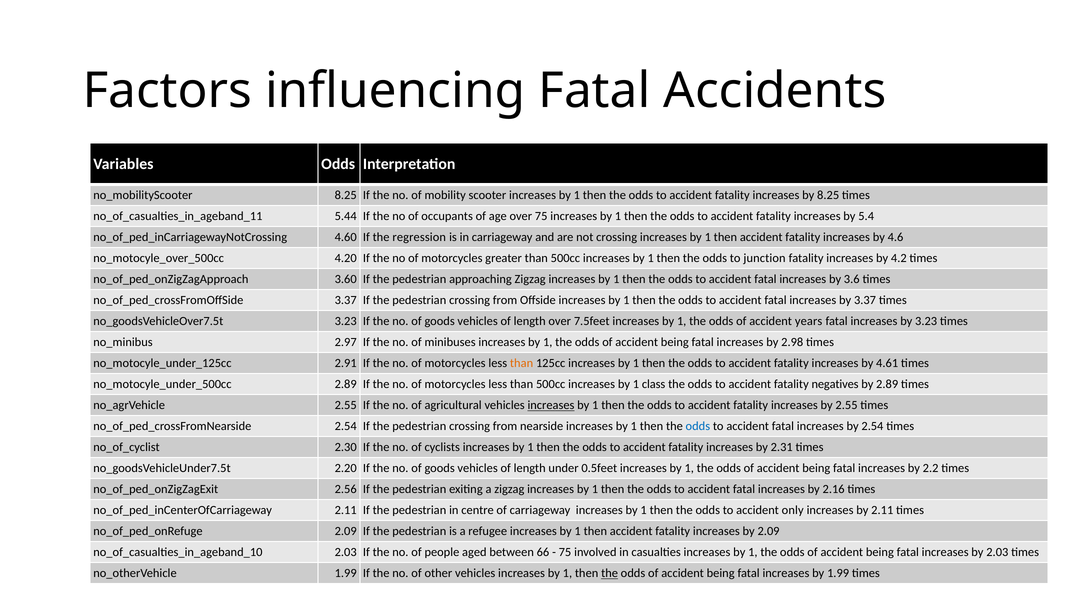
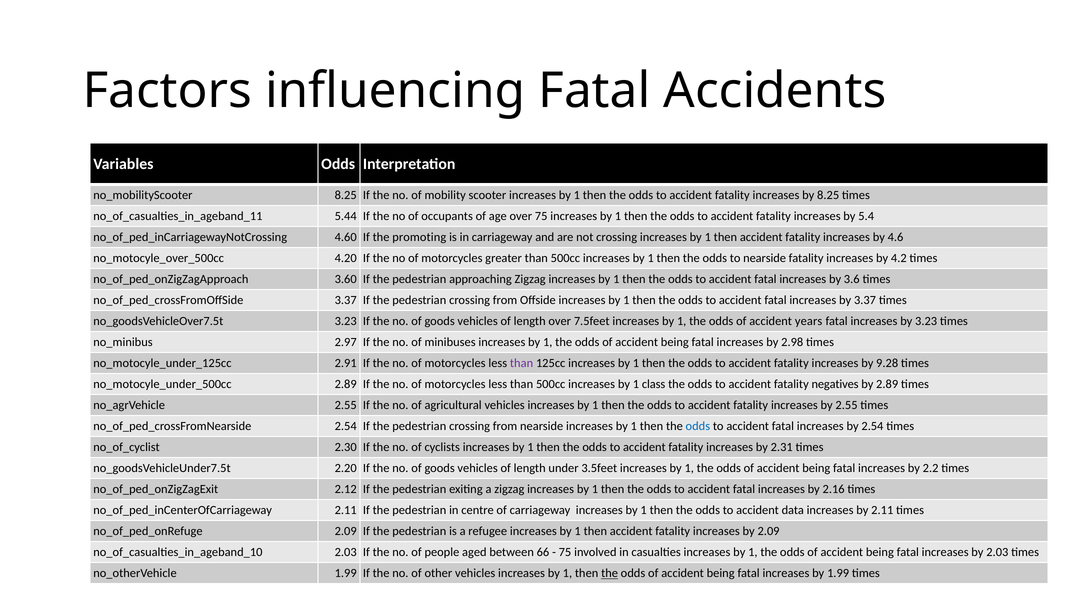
regression: regression -> promoting (419, 237)
to junction: junction -> nearside (765, 258)
than colour: orange -> purple (522, 363)
4.61: 4.61 -> 9.28 (887, 363)
increases underline: present -> none (551, 405)
0.5feet: 0.5feet -> 3.5feet (599, 468)
2.56: 2.56 -> 2.12 (346, 489)
only: only -> data (793, 510)
